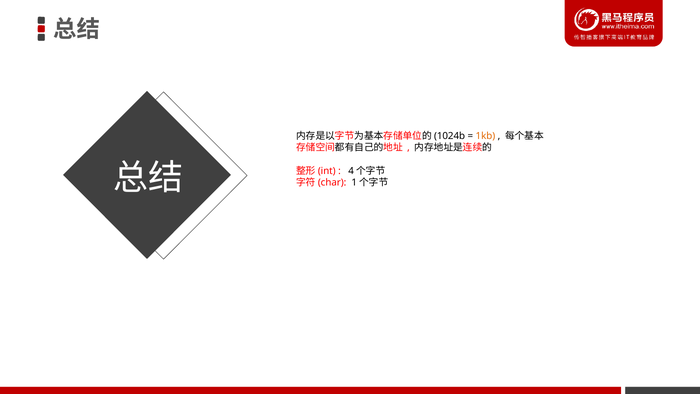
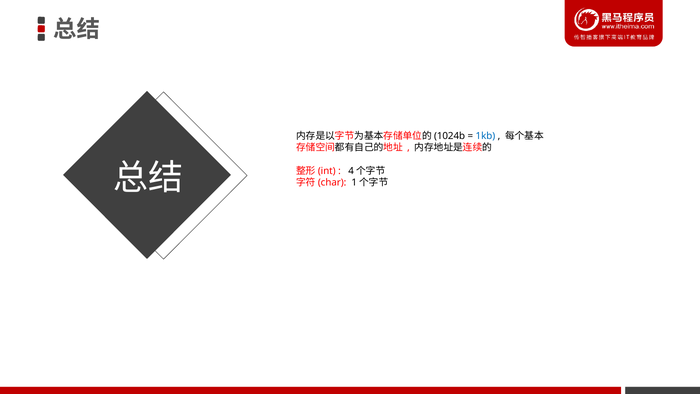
1kb colour: orange -> blue (485, 136)
